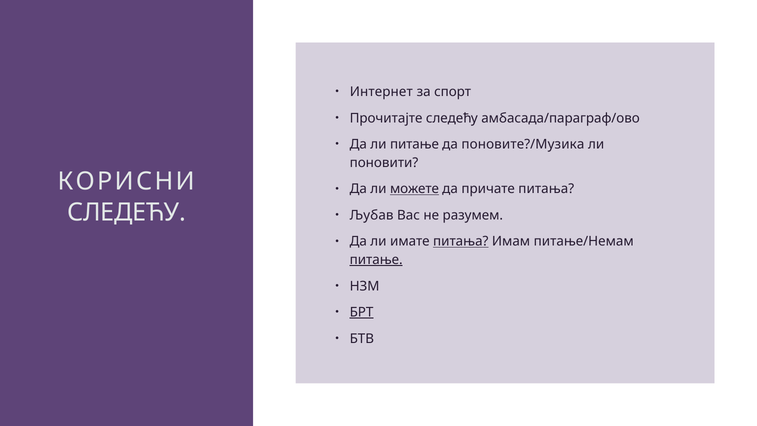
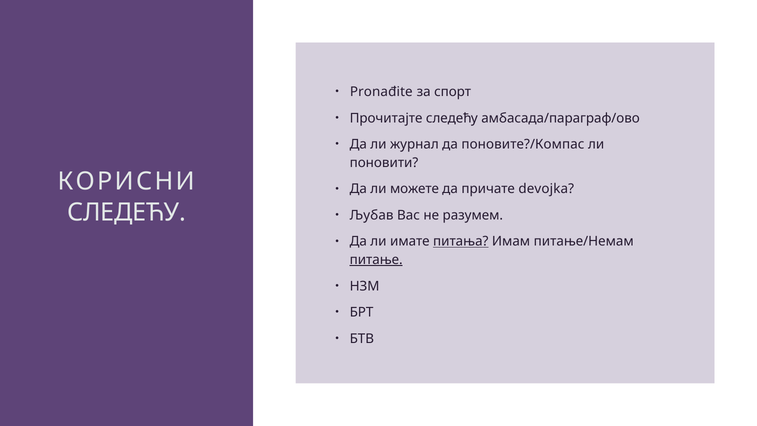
Интернет: Интернет -> Pronađite (381, 92)
ли питање: питање -> журнал (414, 144)
поновите?/Музика: поновите?/Музика -> поновите?/Компас (523, 144)
можете underline: present -> none (414, 189)
причате питања: питања -> devojka (546, 189)
БРТ underline: present -> none (362, 312)
